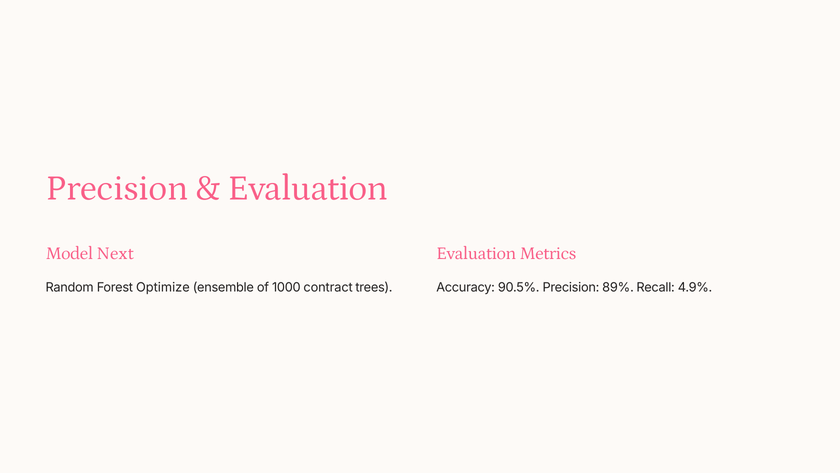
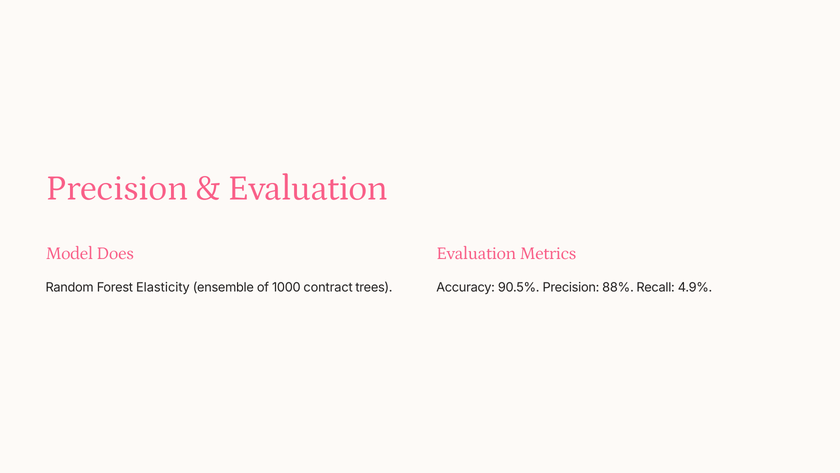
Next: Next -> Does (115, 253)
Optimize: Optimize -> Elasticity (163, 287)
89%: 89% -> 88% (618, 287)
